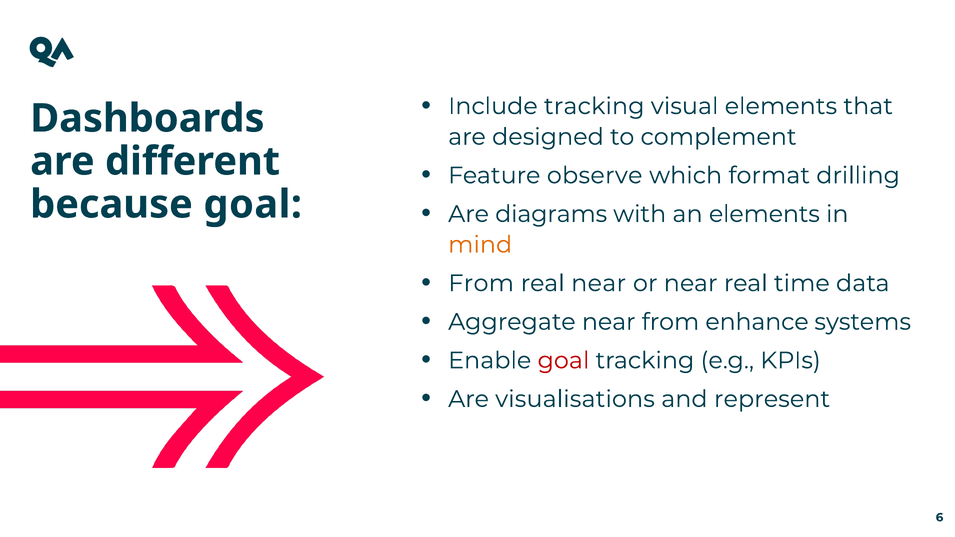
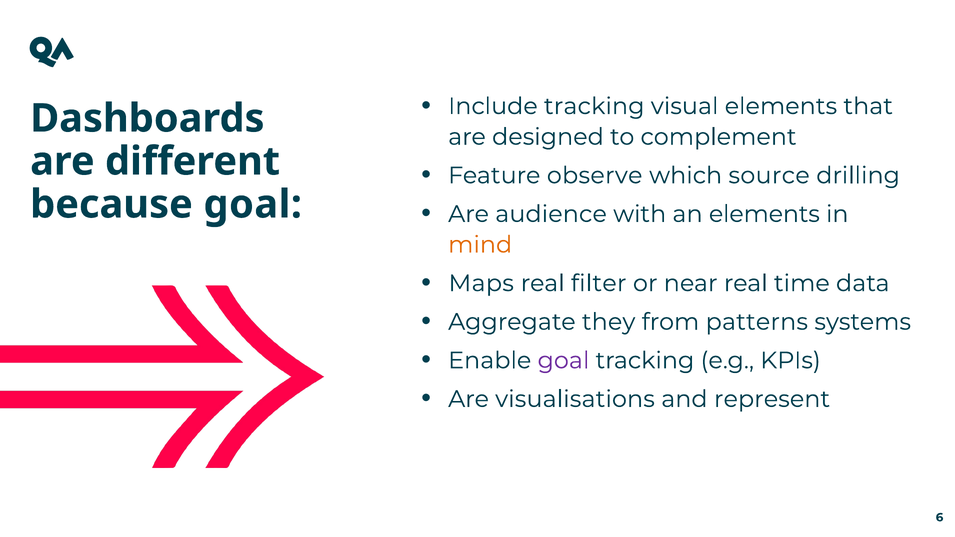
format: format -> source (769, 176)
diagrams: diagrams -> audience (551, 214)
From: From -> Maps (481, 283)
real near: near -> filter (599, 283)
Aggregate near: near -> they (609, 322)
enhance: enhance -> patterns (757, 322)
goal colour: red -> purple (563, 361)
